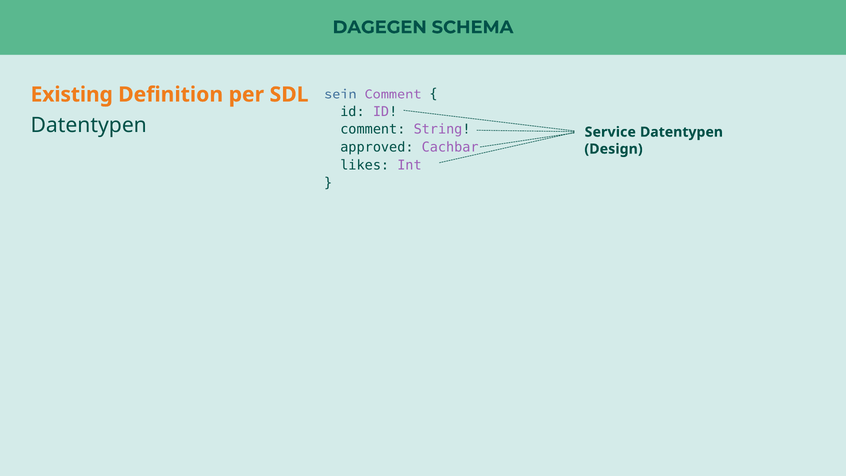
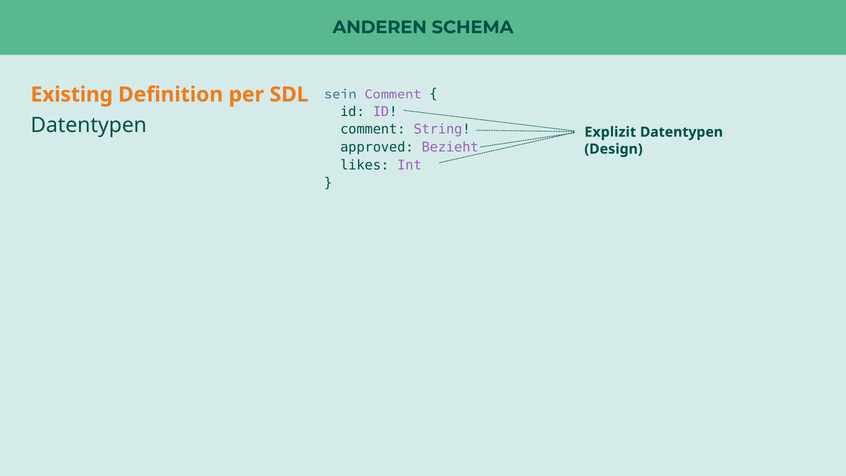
DAGEGEN: DAGEGEN -> ANDEREN (380, 27)
Service: Service -> Explizit (610, 132)
Cachbar: Cachbar -> Bezieht (450, 147)
